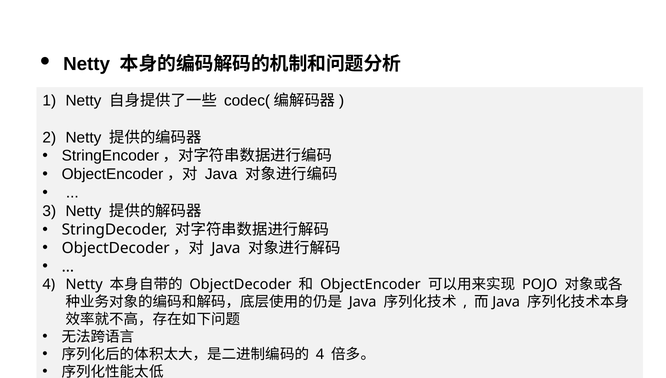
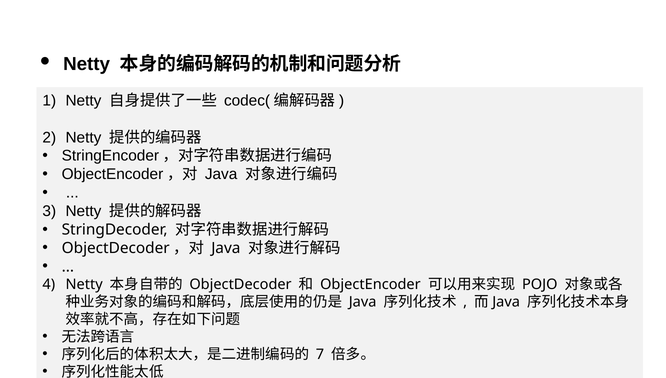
4: 4 -> 7 (320, 354)
